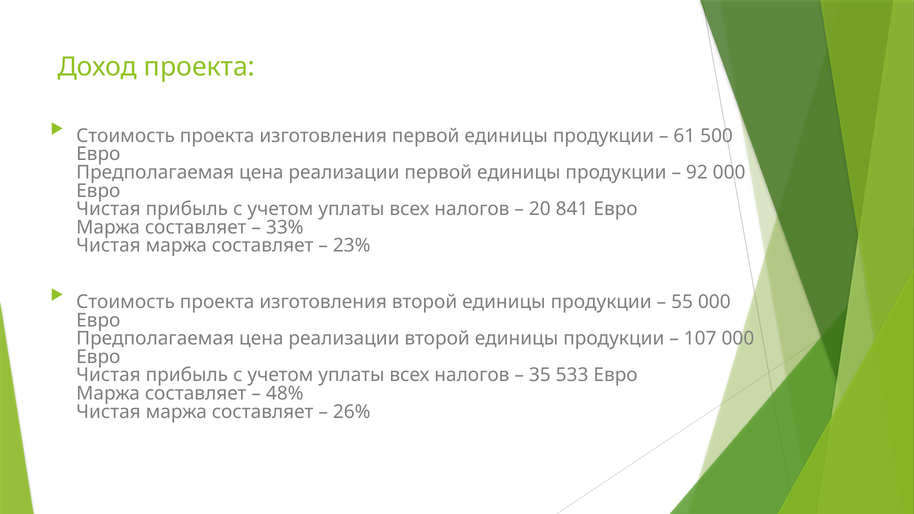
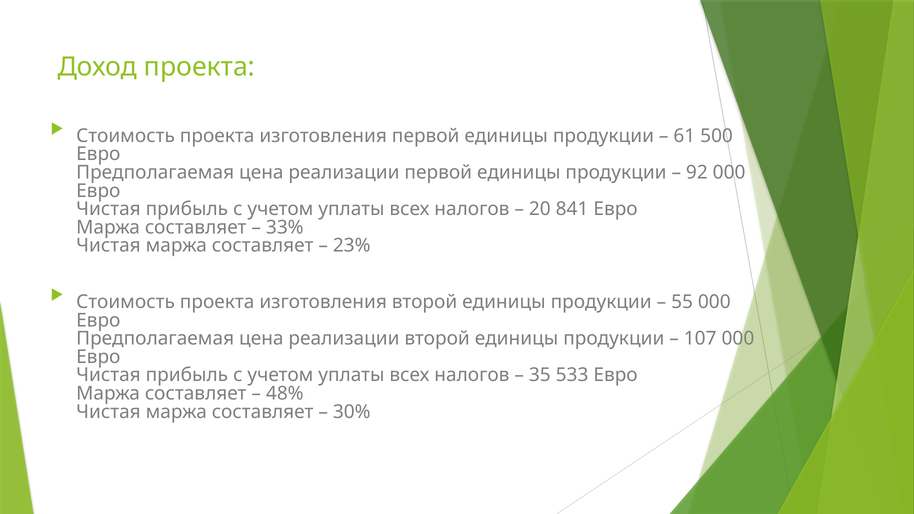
26%: 26% -> 30% (352, 412)
